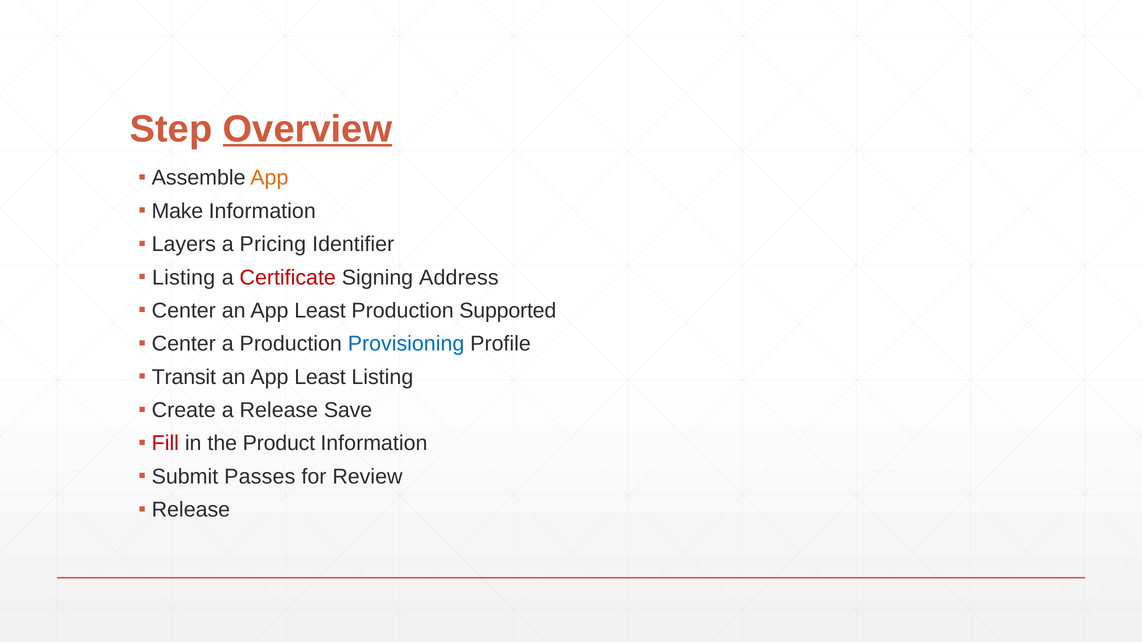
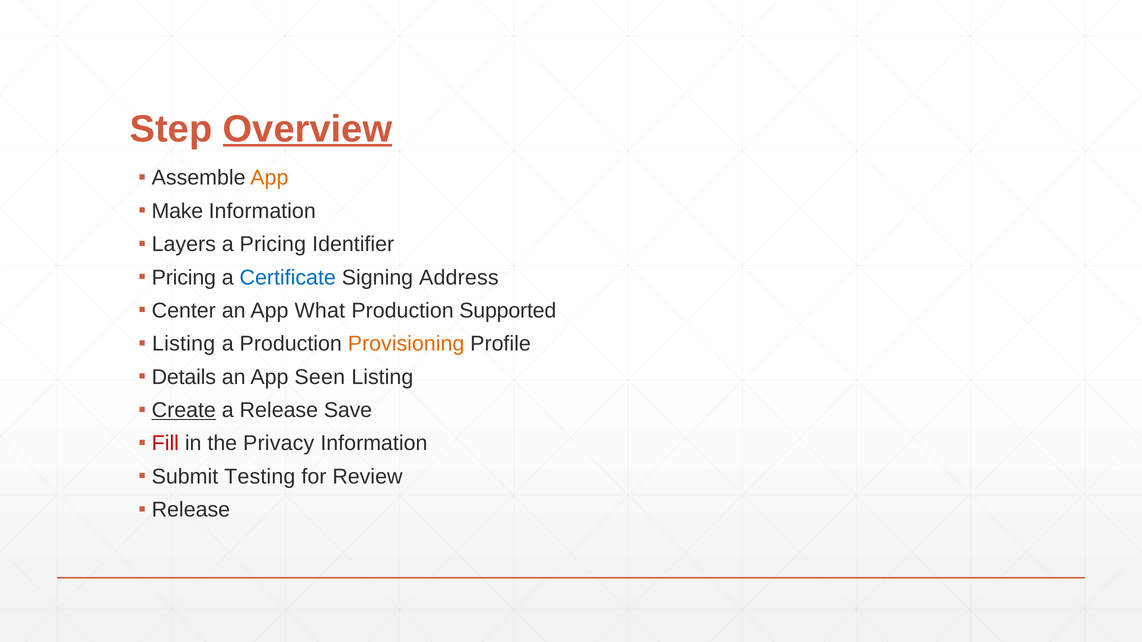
Listing: Listing -> Pricing (184, 278)
Certificate colour: red -> blue (288, 278)
Least: Least -> What (320, 311)
Center: Center -> Listing (184, 344)
Provisioning colour: blue -> orange (406, 344)
Transit: Transit -> Details (184, 377)
Least: Least -> Seen (320, 377)
Create underline: none -> present (184, 410)
Product: Product -> Privacy (279, 444)
Passes: Passes -> Testing (260, 477)
